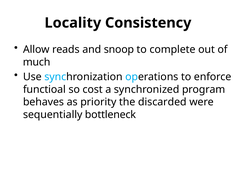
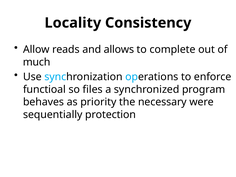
snoop: snoop -> allows (119, 50)
cost: cost -> files (93, 89)
discarded: discarded -> necessary (162, 102)
bottleneck: bottleneck -> protection (110, 115)
